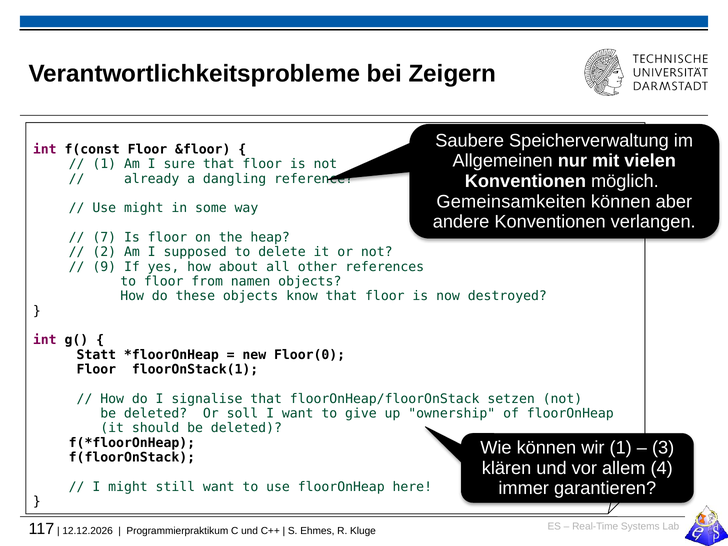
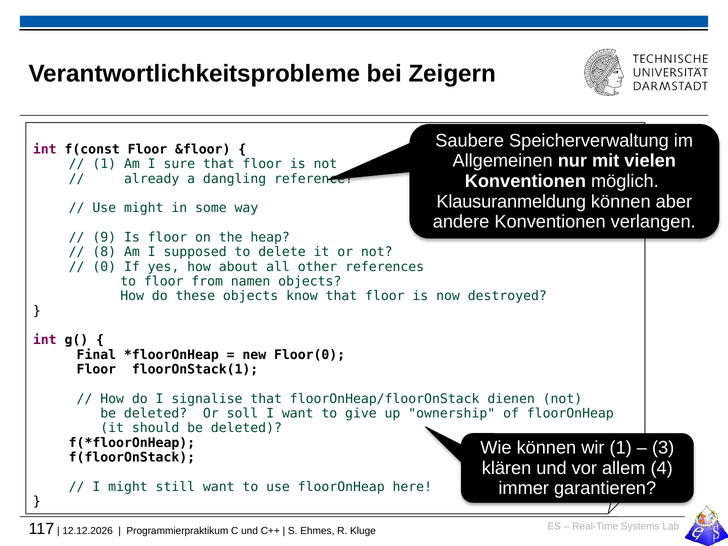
Gemeinsamkeiten: Gemeinsamkeiten -> Klausuranmeldung (511, 202)
7: 7 -> 9 (104, 237)
2: 2 -> 8 (104, 252)
9: 9 -> 0 (104, 267)
Statt: Statt -> Final (96, 355)
setzen: setzen -> dienen (511, 399)
